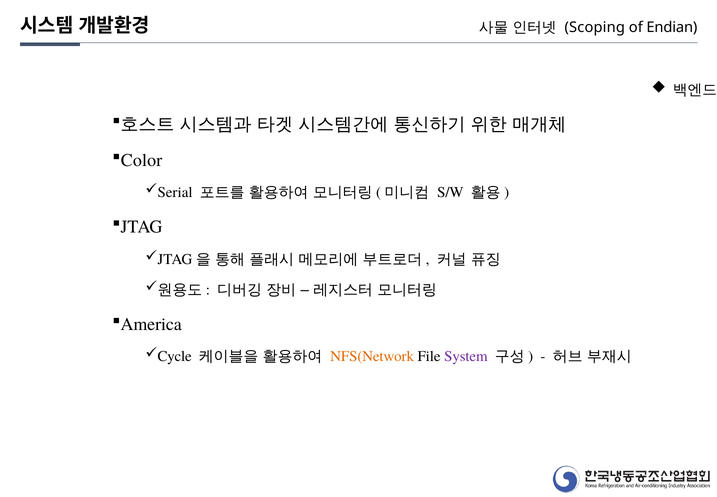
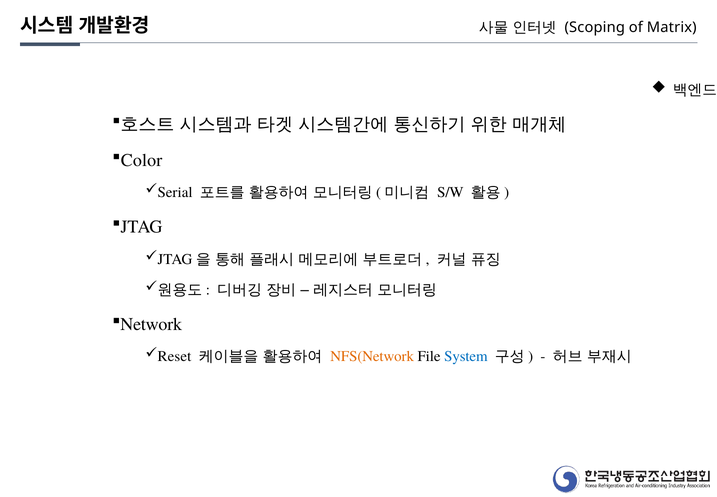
Endian: Endian -> Matrix (672, 27)
America: America -> Network (151, 324)
Cycle: Cycle -> Reset (174, 356)
System colour: purple -> blue (466, 356)
